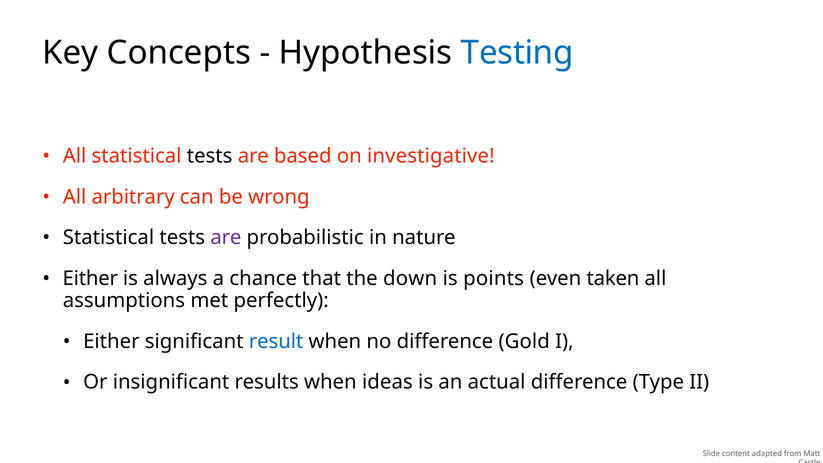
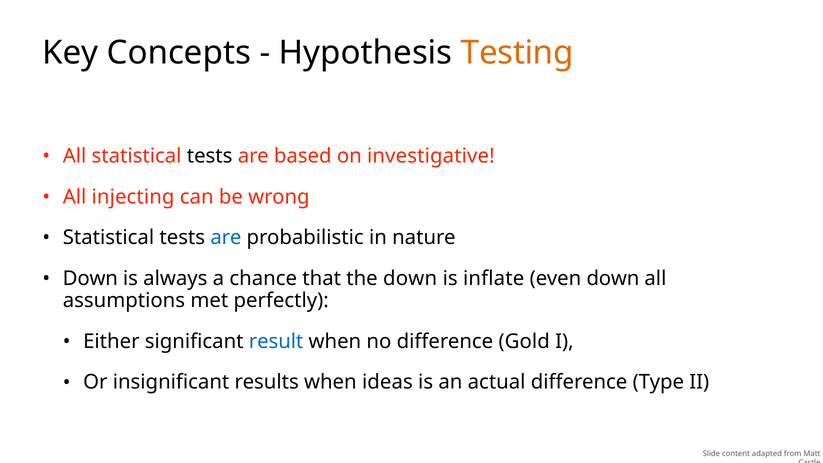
Testing colour: blue -> orange (517, 53)
arbitrary: arbitrary -> injecting (133, 197)
are colour: purple -> blue (226, 238)
Either: Either -> Down (90, 279)
points: points -> inflate (494, 279)
even taken: taken -> down (613, 279)
